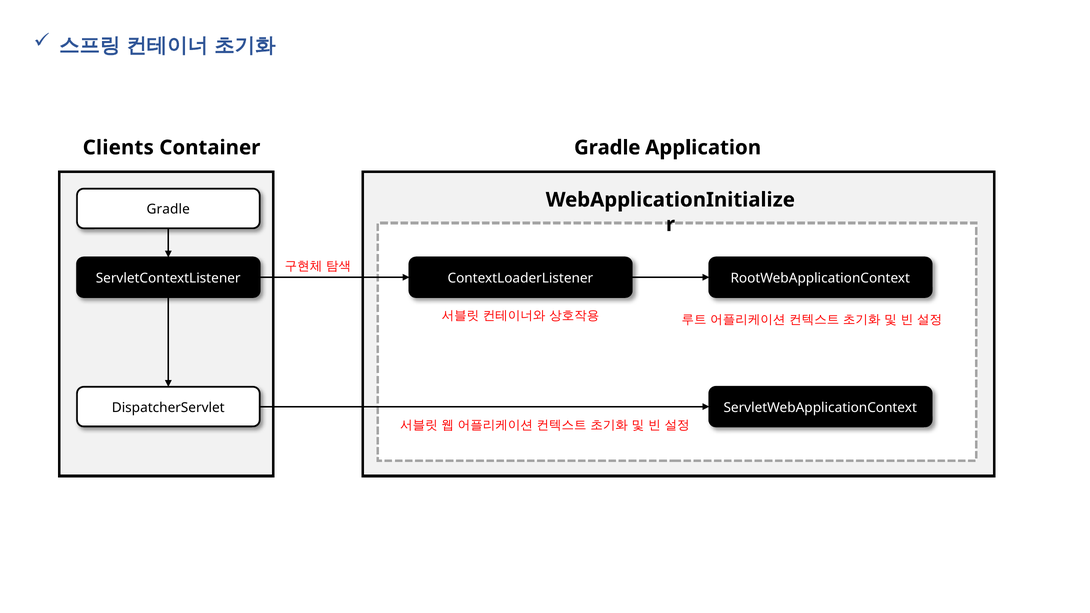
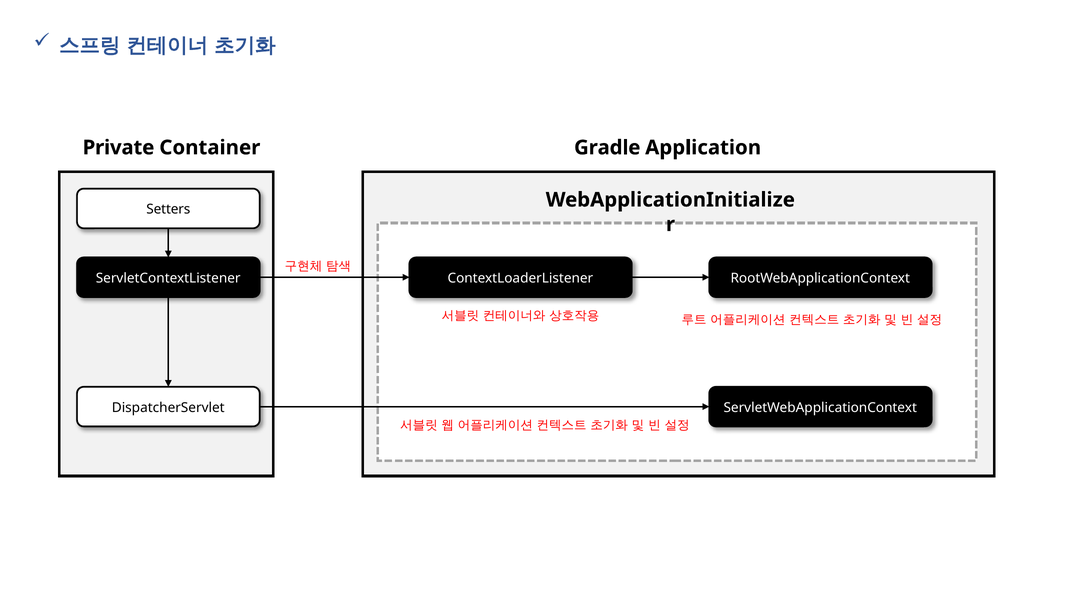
Clients: Clients -> Private (118, 148)
Gradle: Gradle -> Setters (168, 209)
